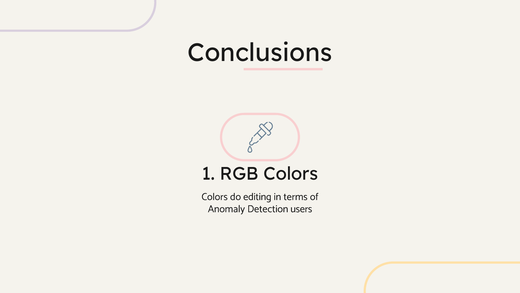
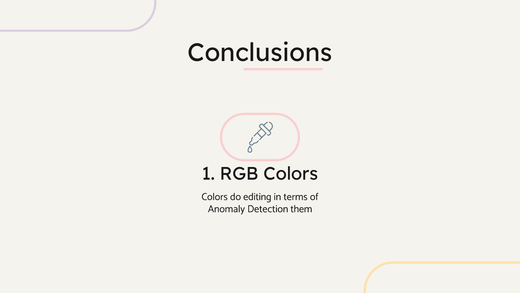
users: users -> them (301, 209)
